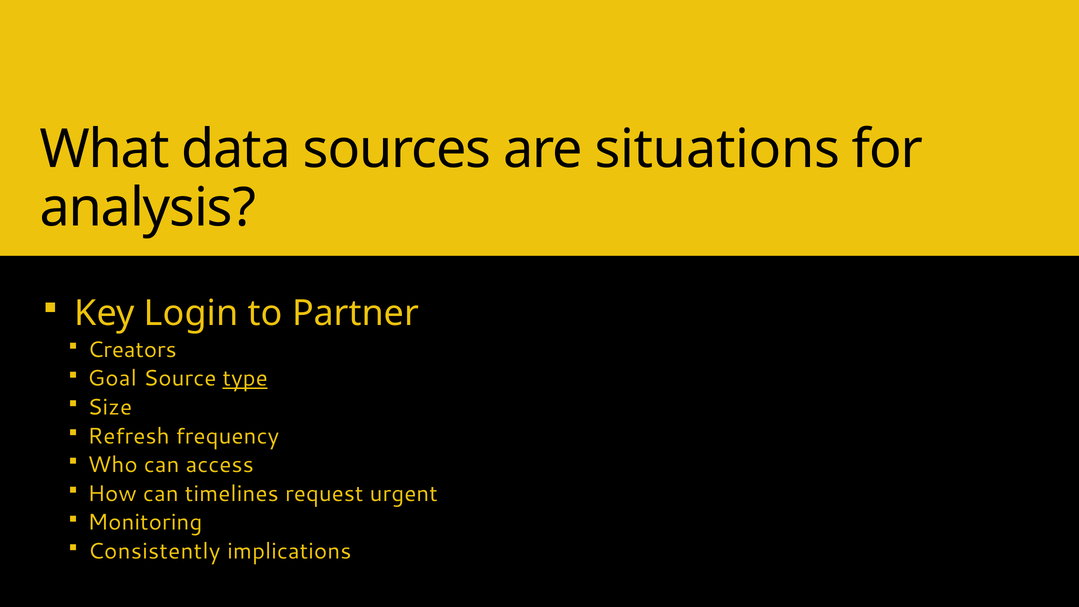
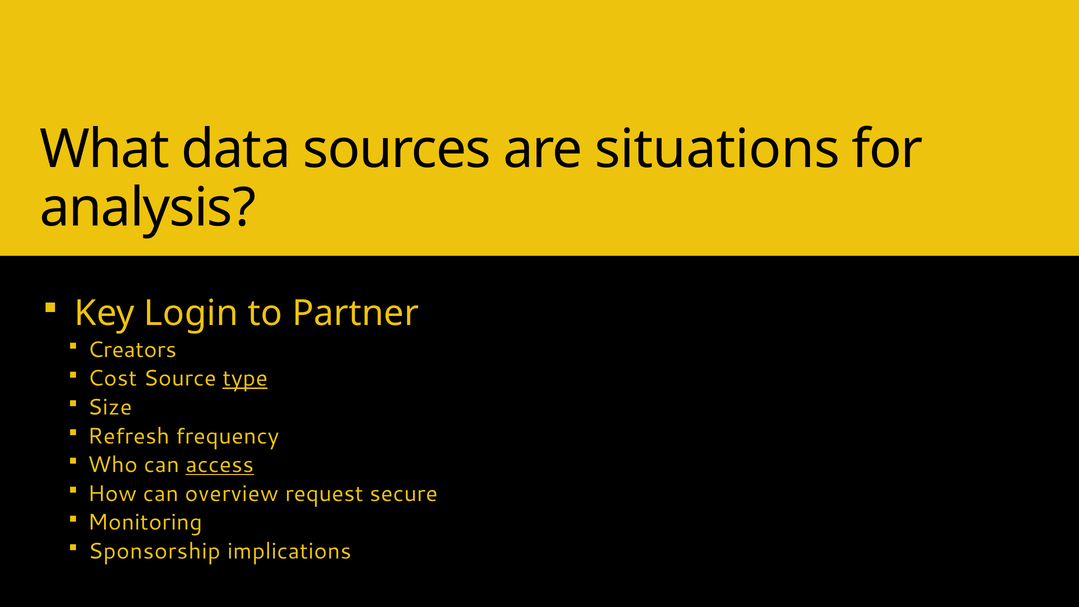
Goal: Goal -> Cost (112, 378)
access underline: none -> present (220, 465)
timelines: timelines -> overview (232, 494)
urgent: urgent -> secure (404, 494)
Consistently: Consistently -> Sponsorship (154, 551)
